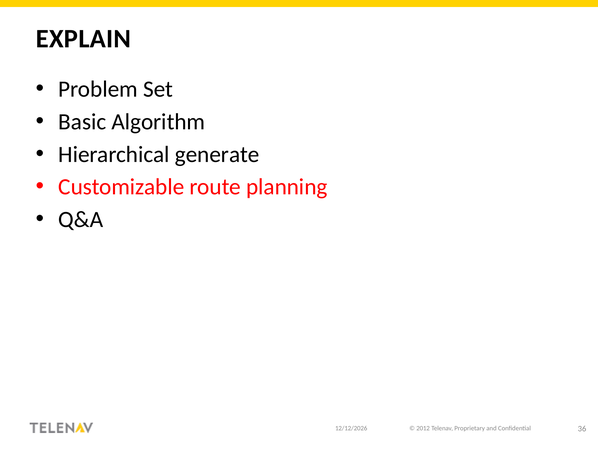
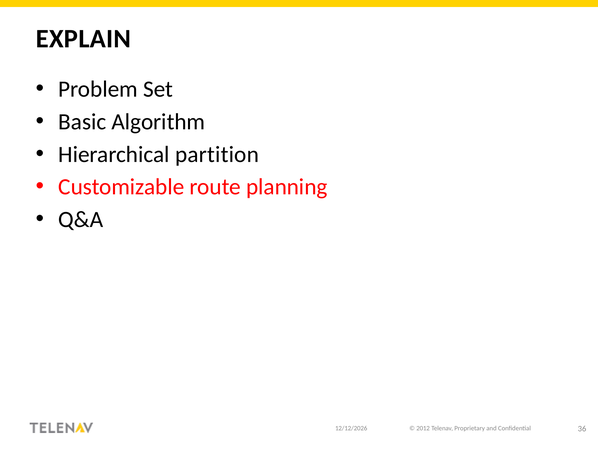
generate: generate -> partition (217, 154)
